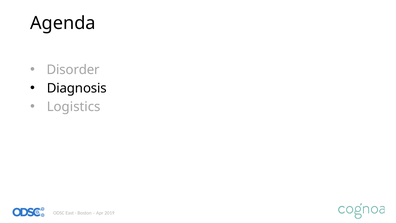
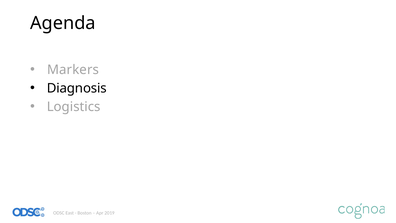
Disorder: Disorder -> Markers (73, 70)
